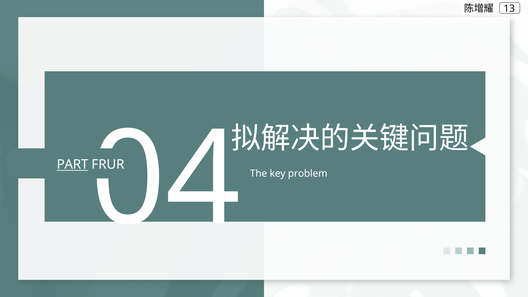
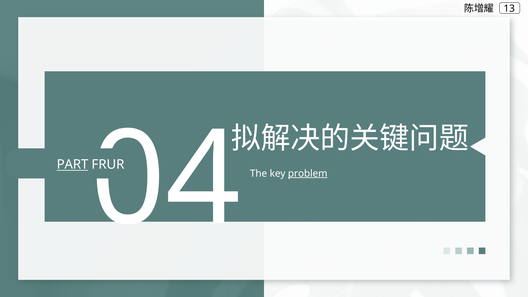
problem underline: none -> present (308, 173)
